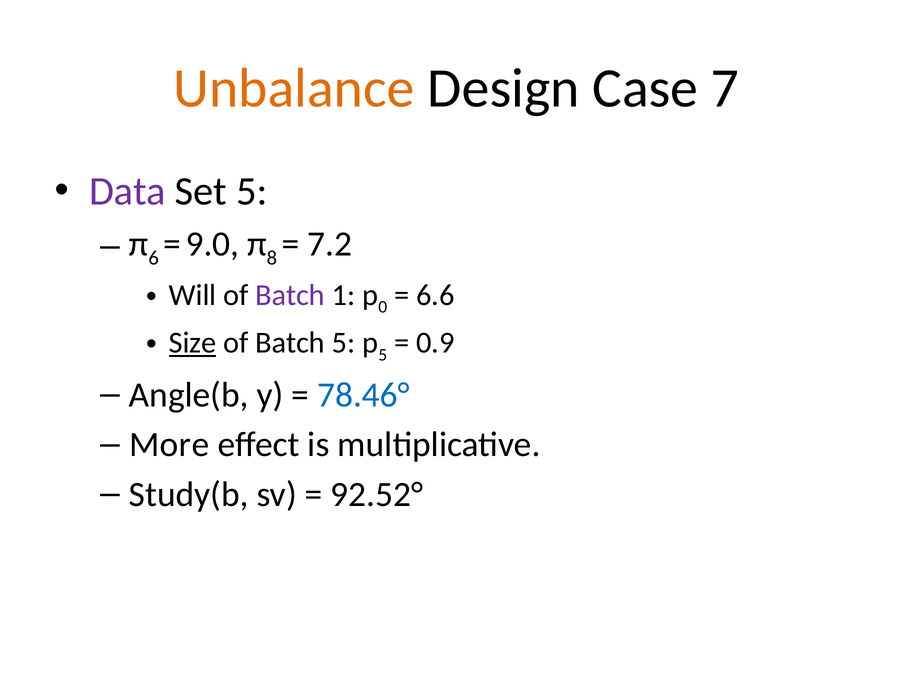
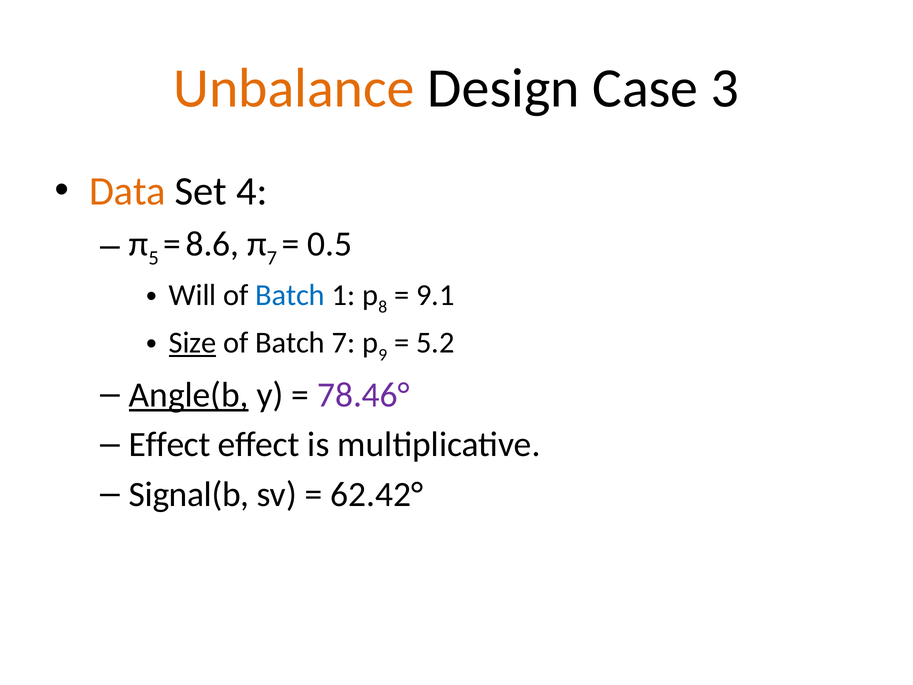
7: 7 -> 3 (725, 88)
Data colour: purple -> orange (127, 192)
Set 5: 5 -> 4 (252, 192)
6: 6 -> 5 (154, 258)
9.0: 9.0 -> 8.6 (212, 244)
8: 8 -> 7 (272, 258)
7.2: 7.2 -> 0.5 (330, 244)
Batch colour: purple -> blue (290, 295)
0: 0 -> 8 (383, 307)
6.6: 6.6 -> 9.1 (435, 295)
Batch 5: 5 -> 7 (343, 343)
5: 5 -> 9 (383, 355)
0.9: 0.9 -> 5.2 (435, 343)
Angle(b underline: none -> present (189, 395)
78.46° colour: blue -> purple (363, 395)
More: More -> Effect (170, 445)
Study(b: Study(b -> Signal(b (189, 494)
92.52°: 92.52° -> 62.42° (377, 494)
